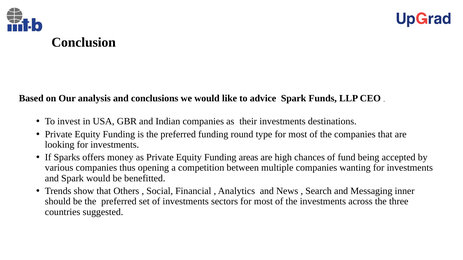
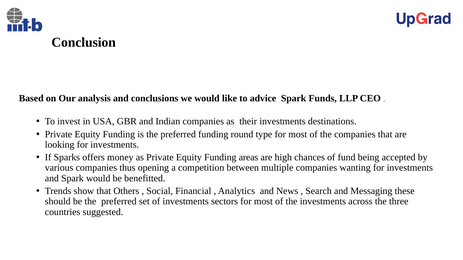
inner: inner -> these (405, 191)
